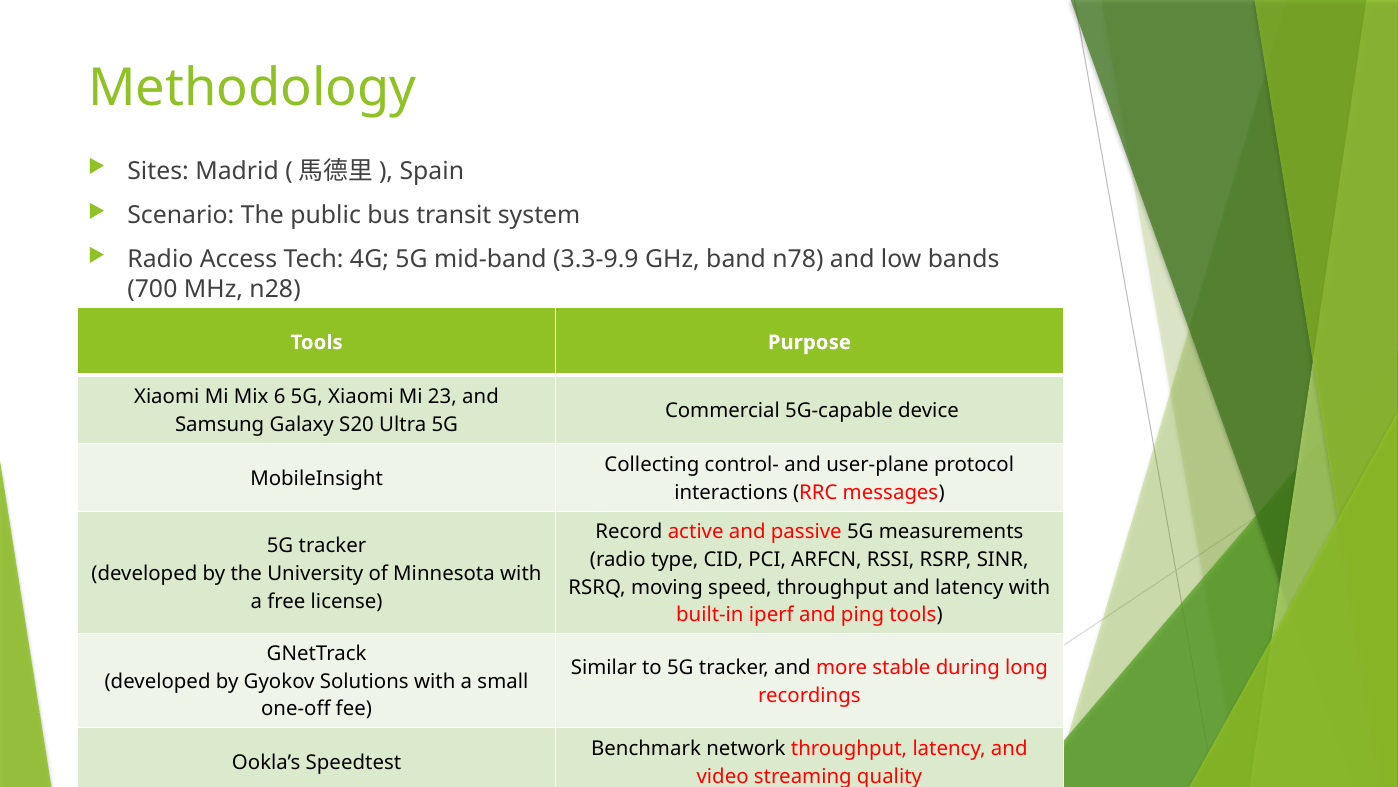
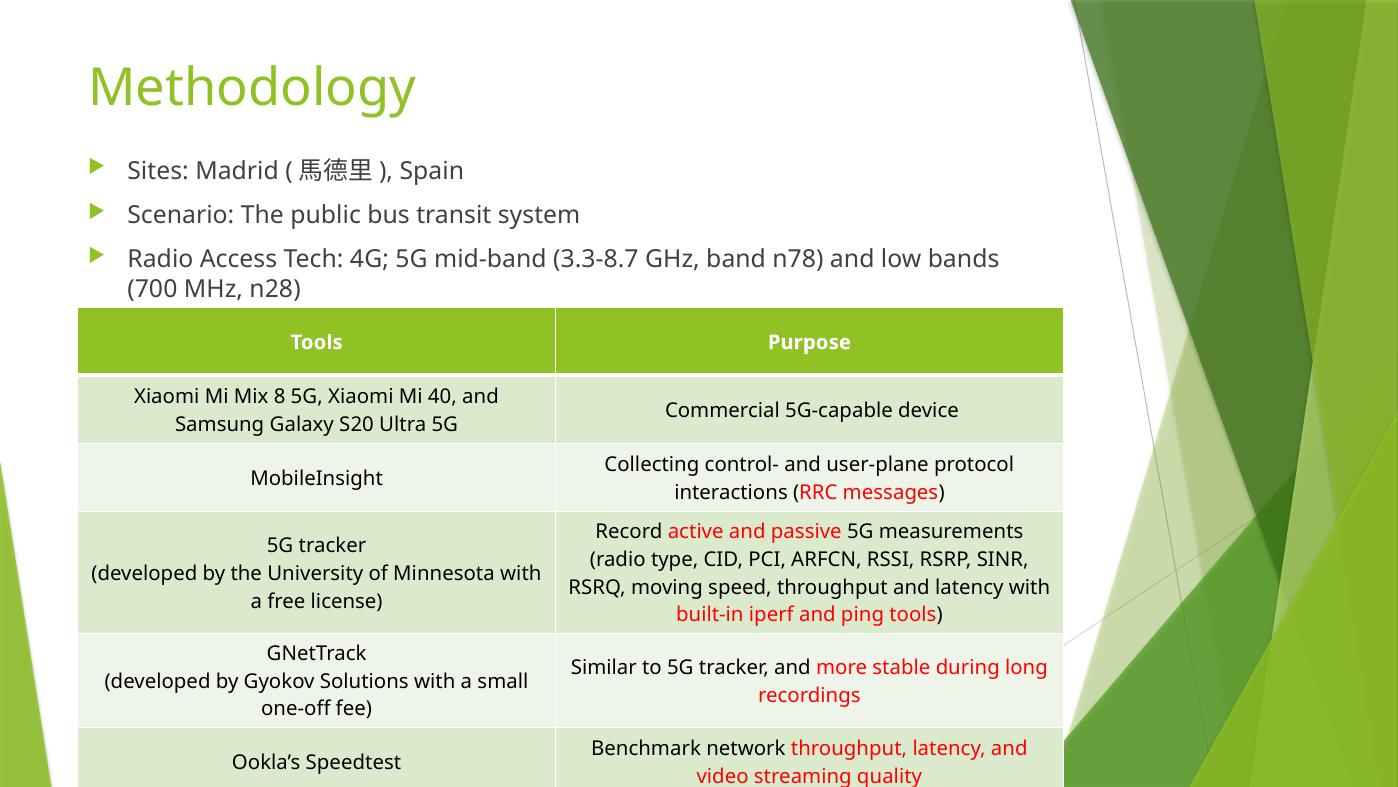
3.3-9.9: 3.3-9.9 -> 3.3-8.7 (596, 259)
6: 6 -> 8 (280, 396)
23: 23 -> 40 (442, 396)
